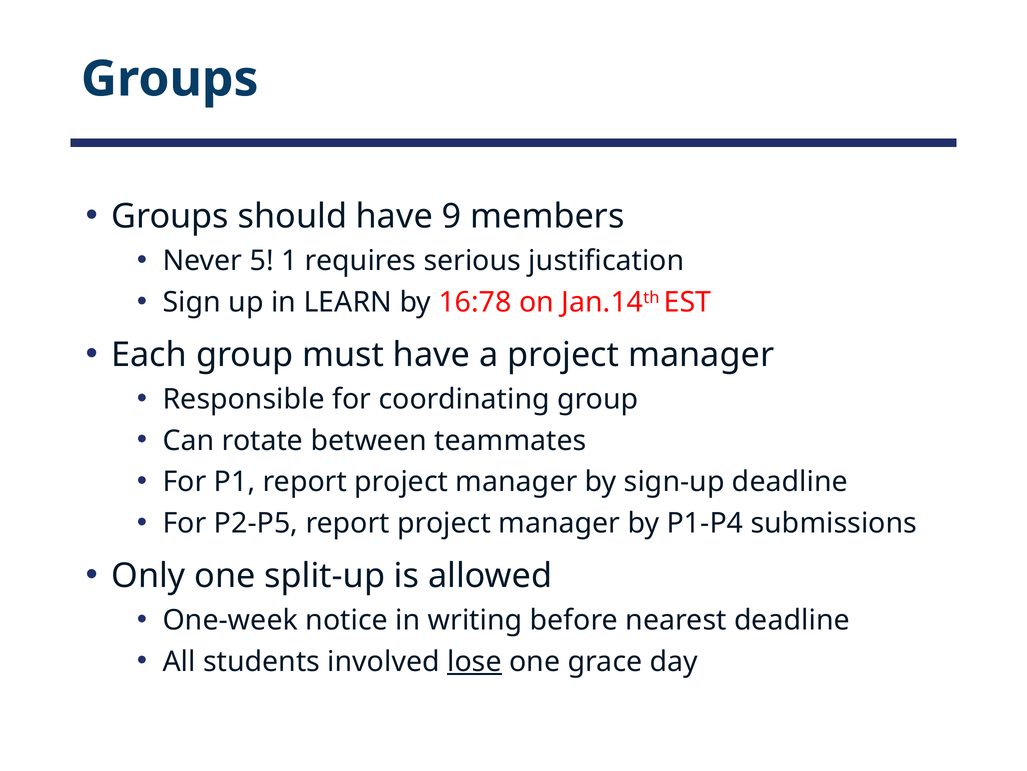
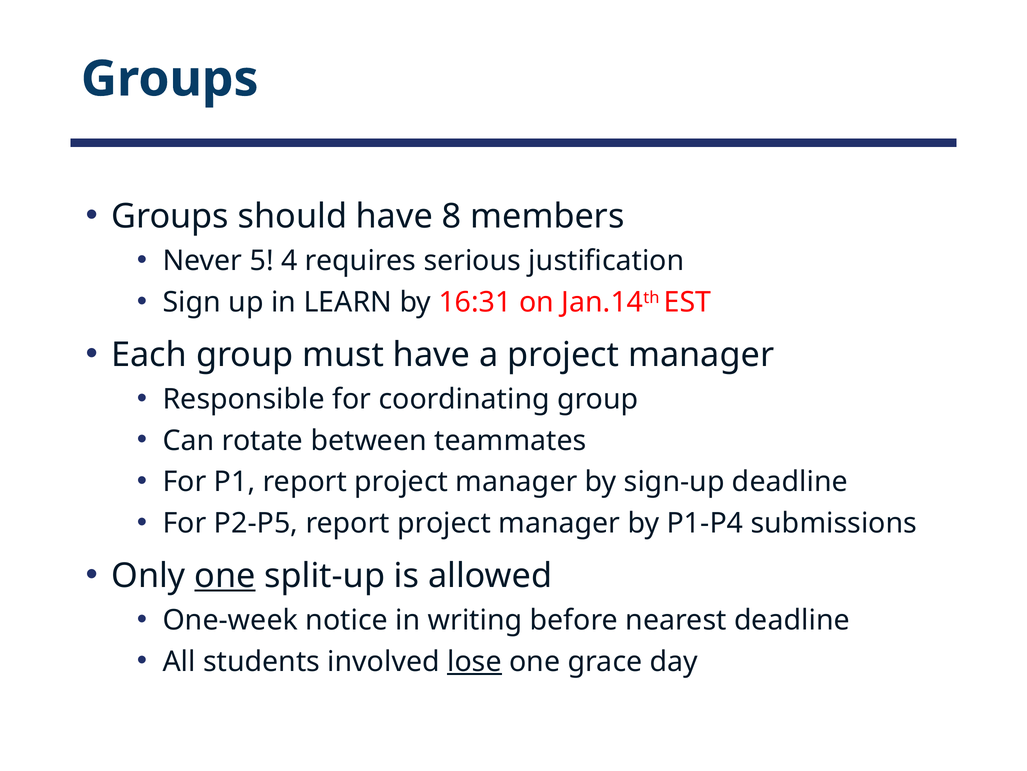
9: 9 -> 8 (452, 216)
1: 1 -> 4 (289, 261)
16:78: 16:78 -> 16:31 (475, 302)
one underline: none -> present (225, 575)
